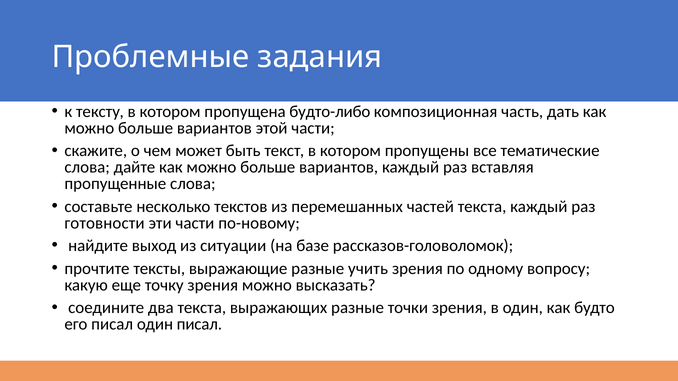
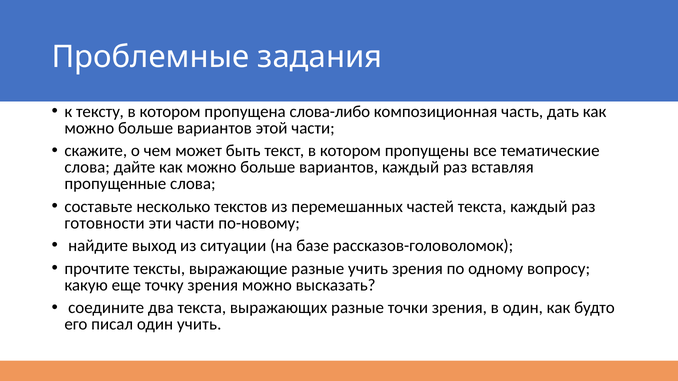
будто-либо: будто-либо -> слова-либо (330, 112)
один писал: писал -> учить (199, 325)
